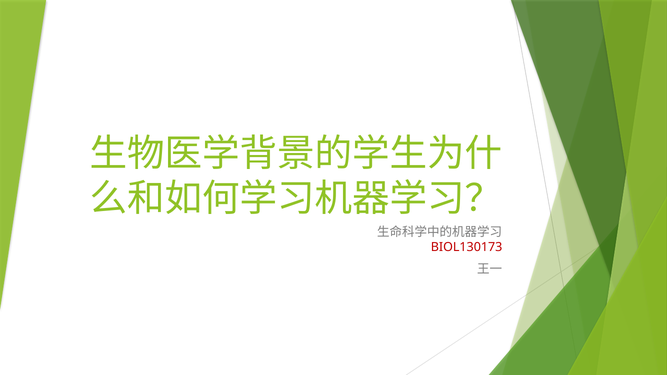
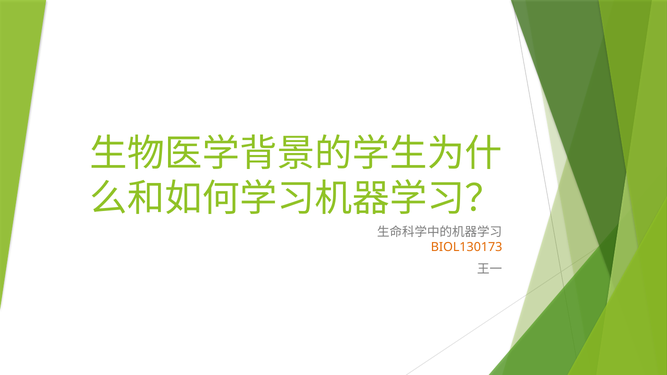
BIOL130173 colour: red -> orange (467, 247)
